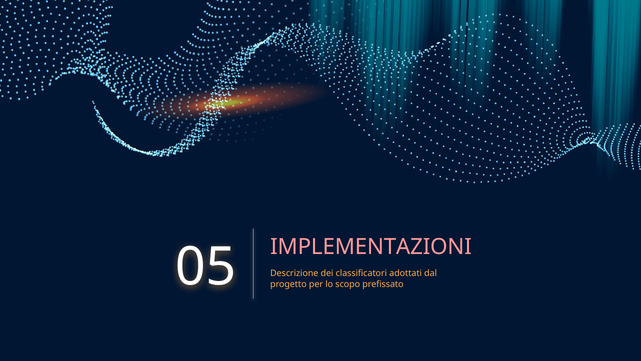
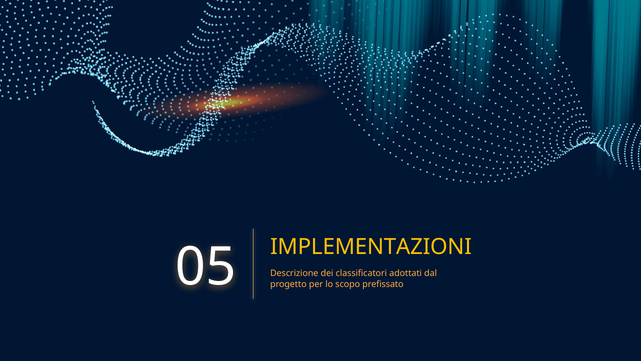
IMPLEMENTAZIONI colour: pink -> yellow (371, 247)
